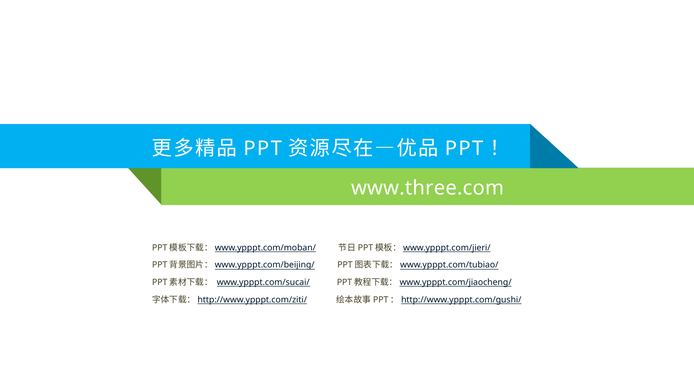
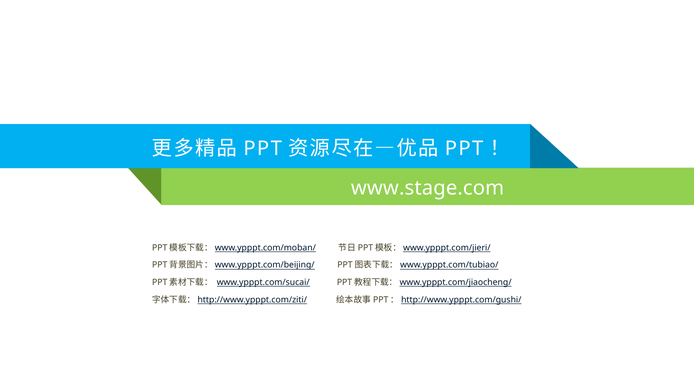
www.three.com: www.three.com -> www.stage.com (428, 188)
